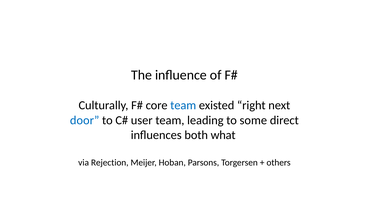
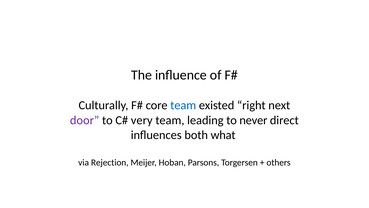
door colour: blue -> purple (85, 120)
user: user -> very (142, 120)
some: some -> never (253, 120)
